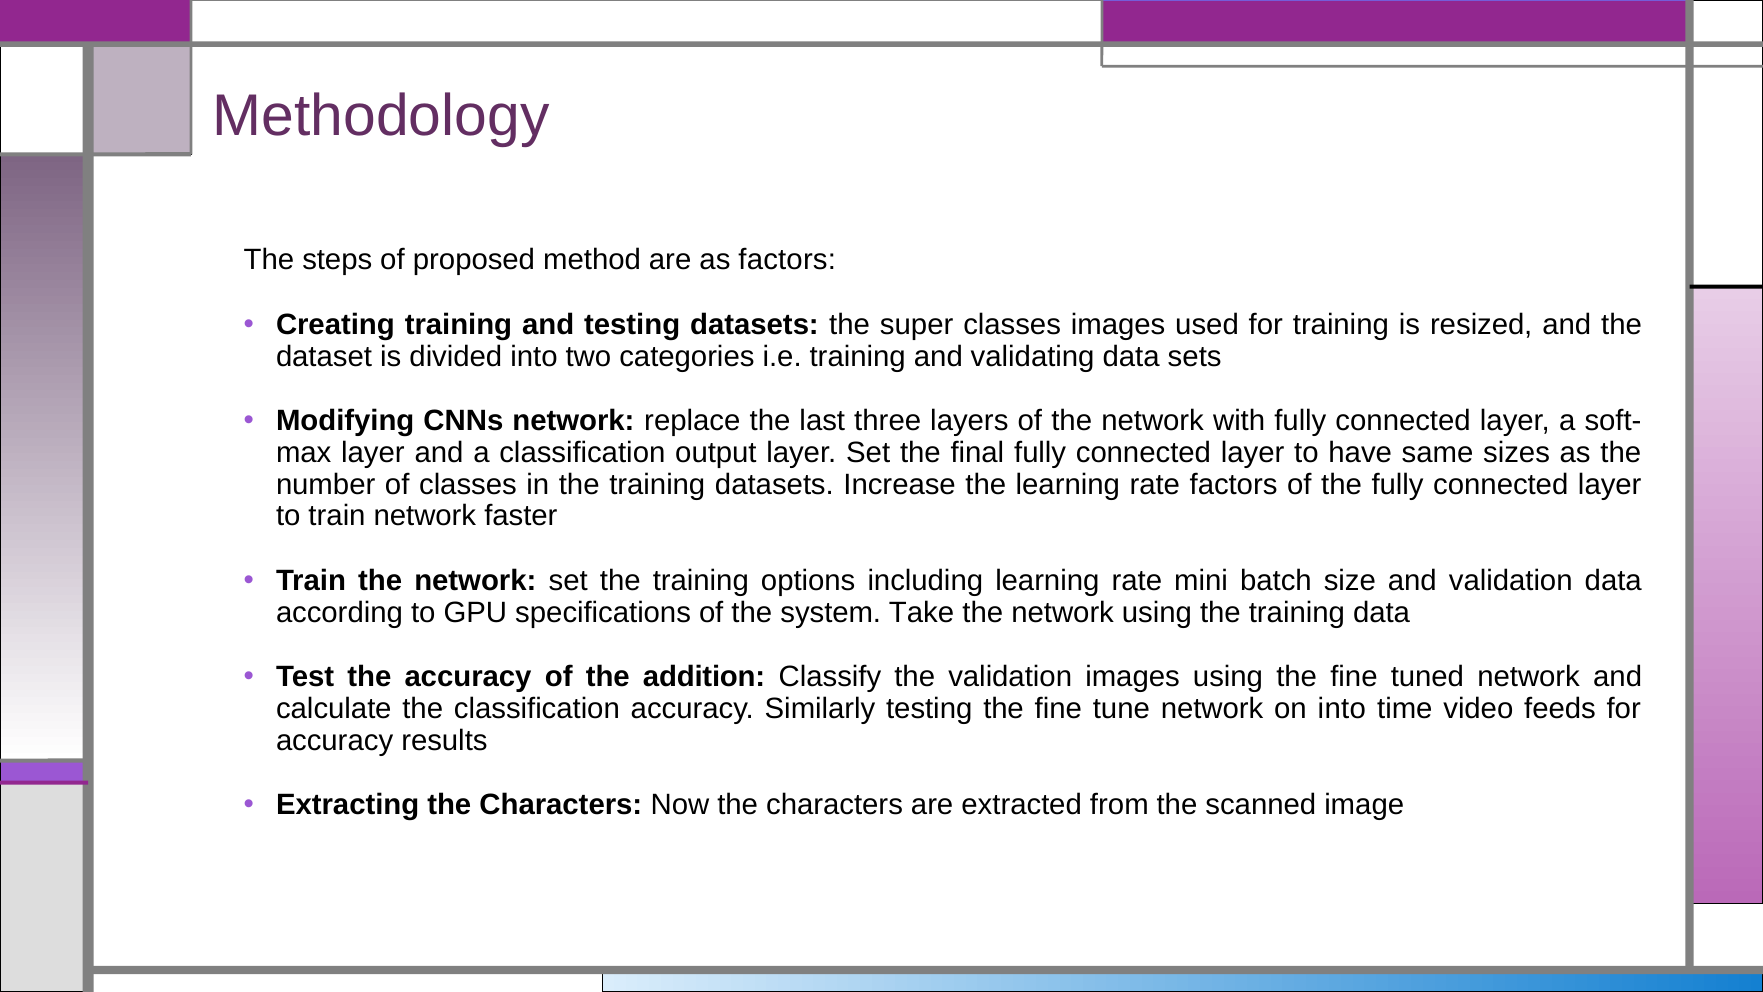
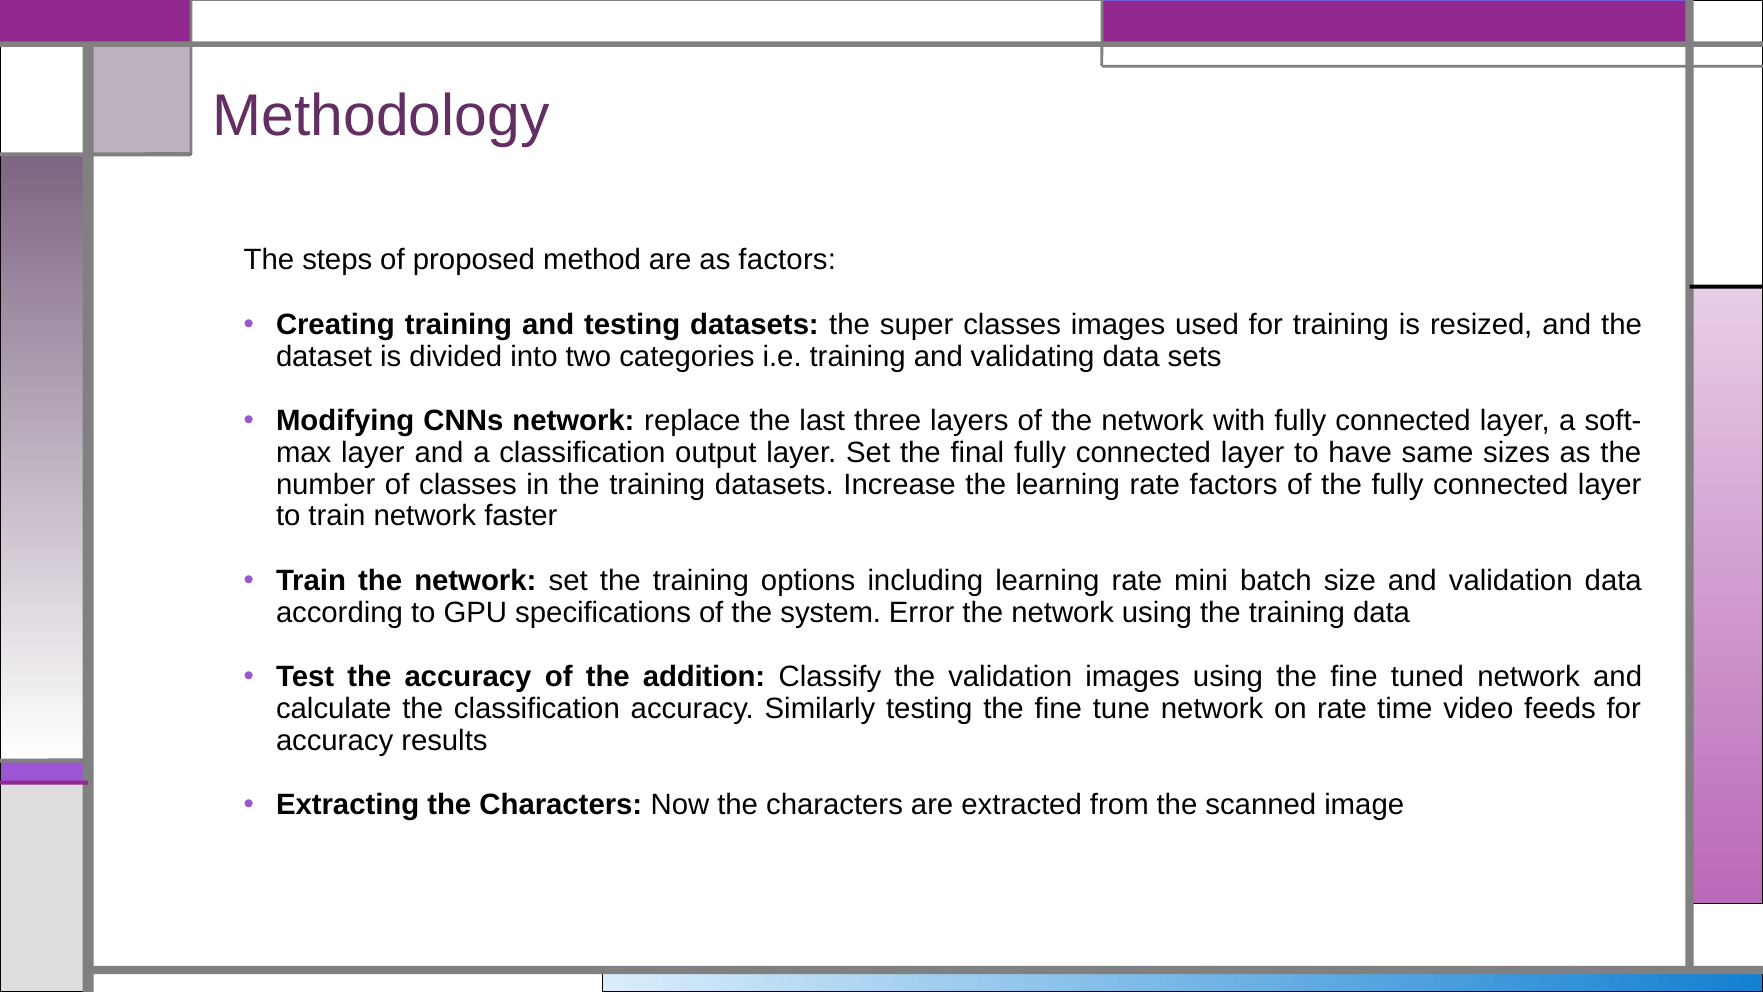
Take: Take -> Error (922, 612)
on into: into -> rate (1342, 709)
